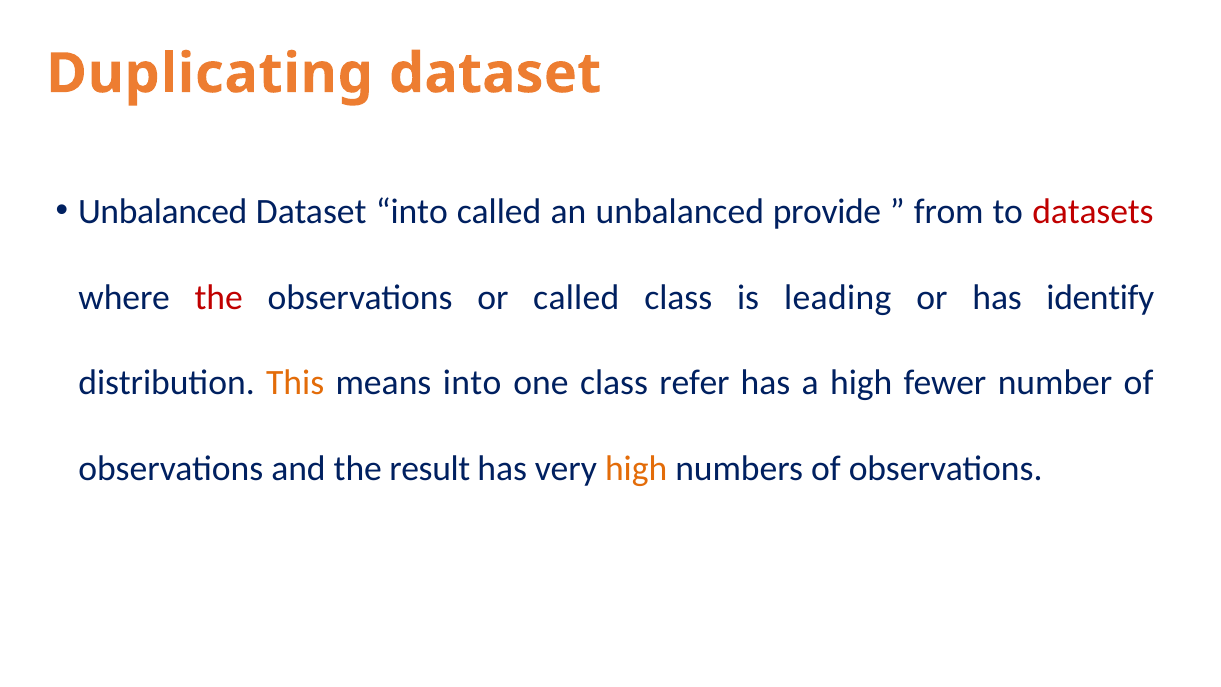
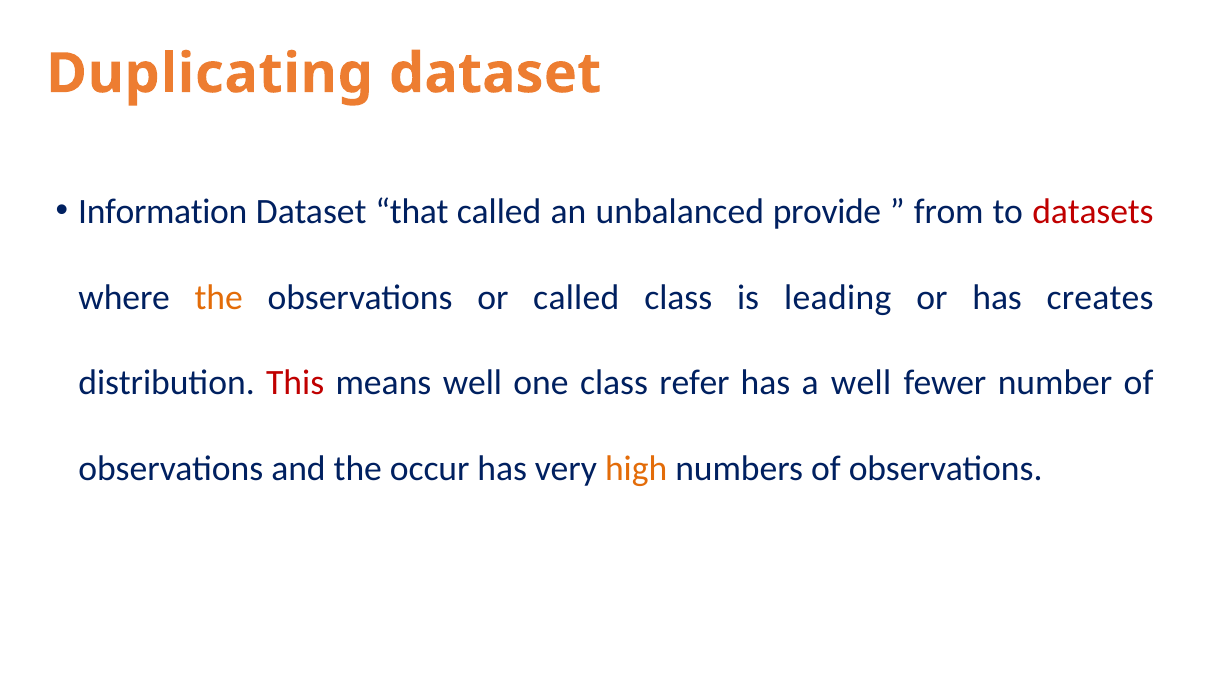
Unbalanced: Unbalanced -> Information (163, 212)
Dataset into: into -> that (412, 212)
the colour: red -> orange (219, 297)
identify: identify -> creates (1100, 297)
This colour: orange -> red (295, 383)
means into: into -> well (472, 383)
a high: high -> well (861, 383)
result: result -> occur (430, 468)
